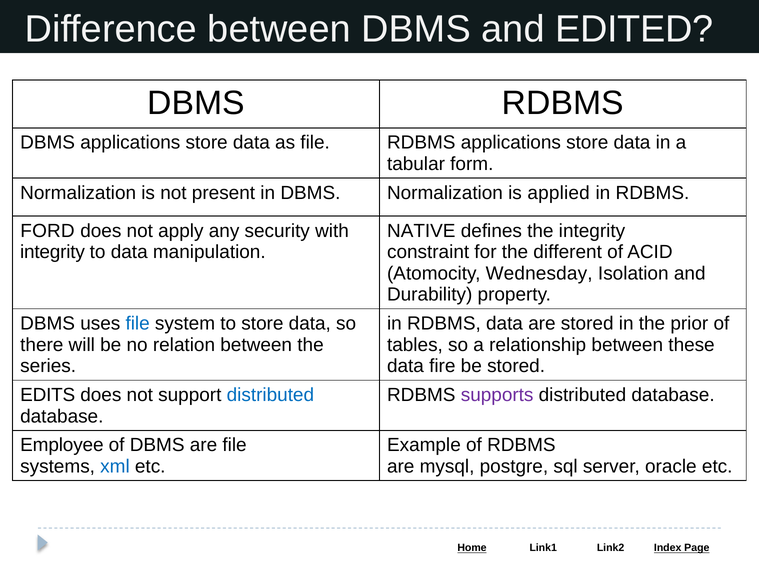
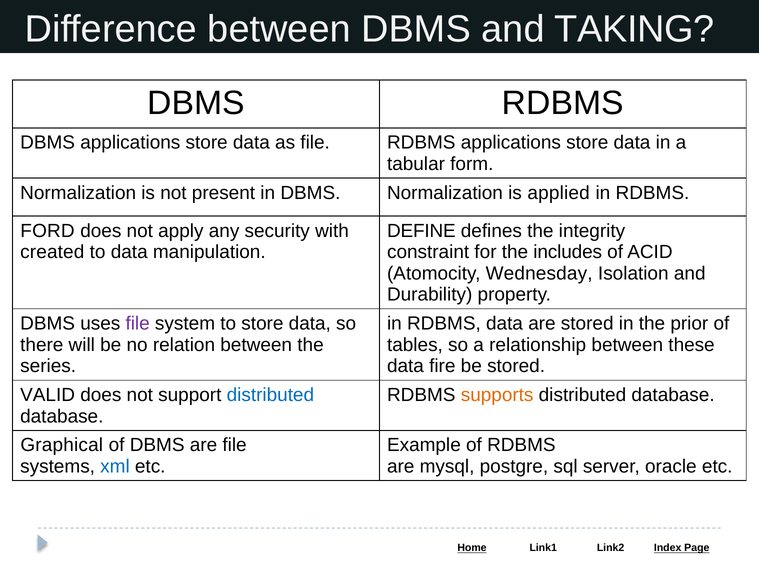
EDITED: EDITED -> TAKING (634, 29)
NATIVE: NATIVE -> DEFINE (421, 231)
integrity: integrity -> created (52, 252)
different: different -> includes (568, 252)
file colour: blue -> purple (138, 323)
EDITS: EDITS -> VALID (48, 394)
supports colour: purple -> orange (497, 394)
Employee: Employee -> Graphical (62, 445)
